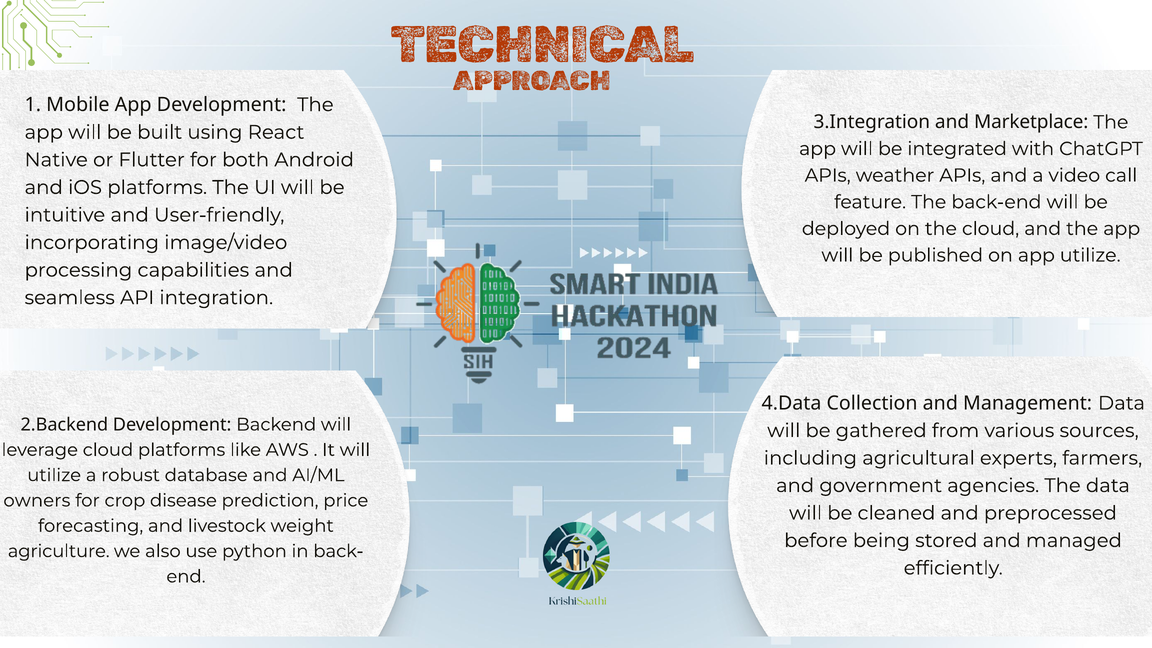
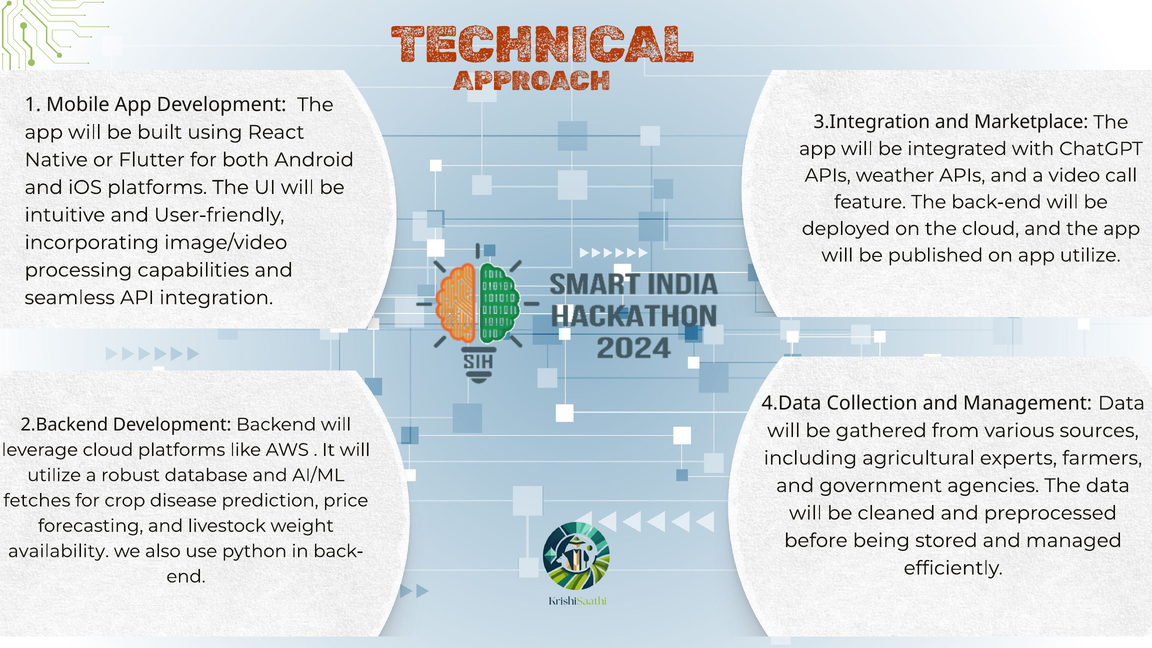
owners: owners -> fetches (37, 501)
agriculture: agriculture -> availability (59, 551)
